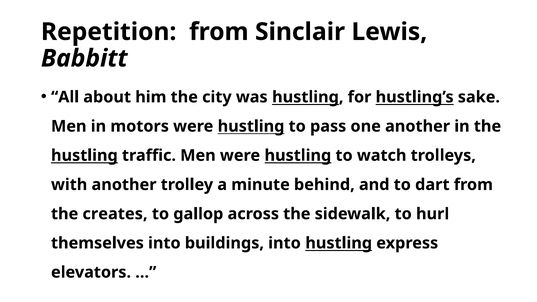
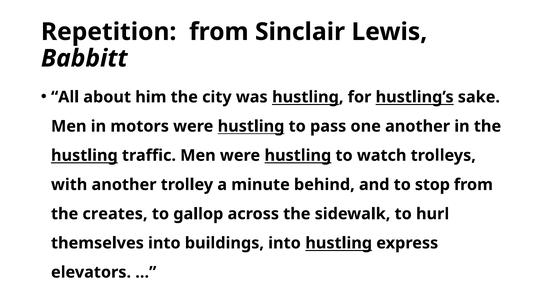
dart: dart -> stop (432, 185)
